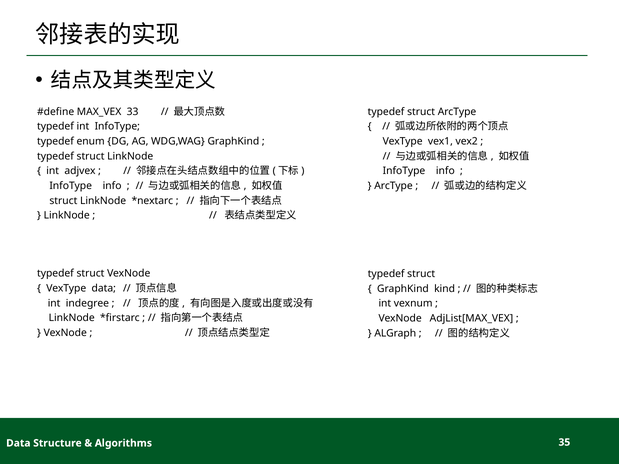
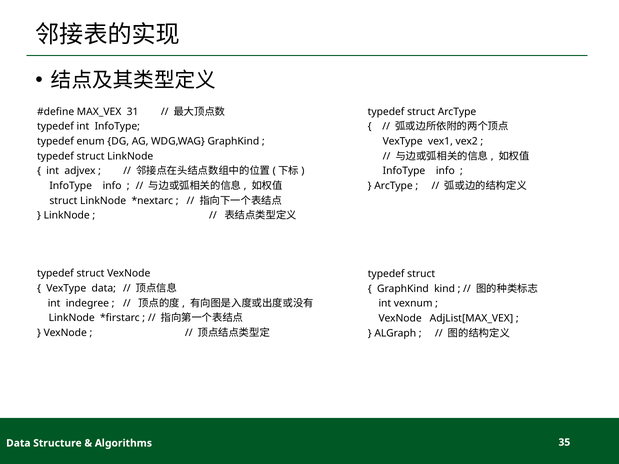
33: 33 -> 31 (133, 112)
